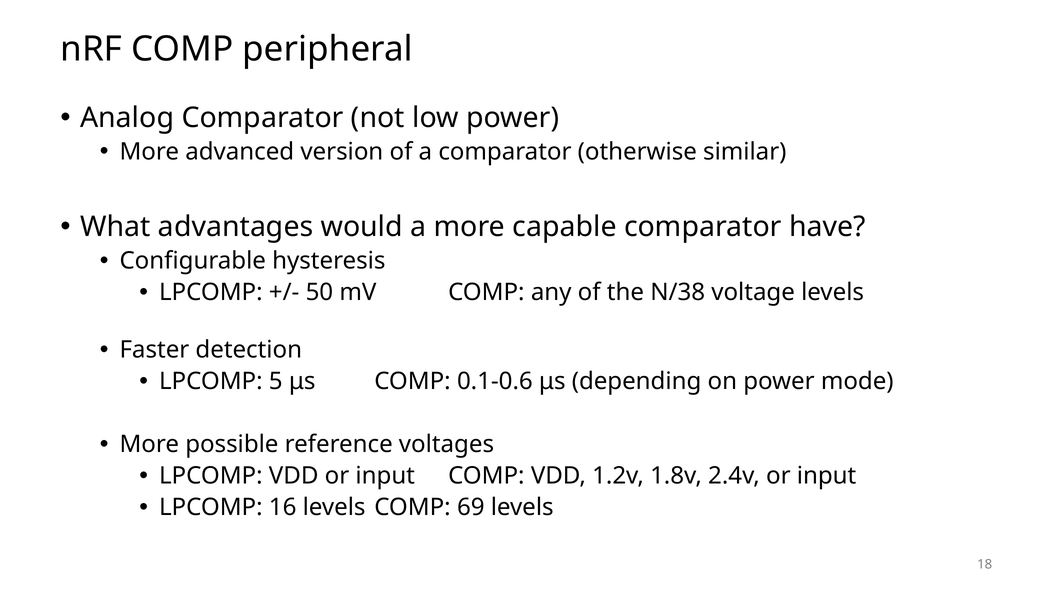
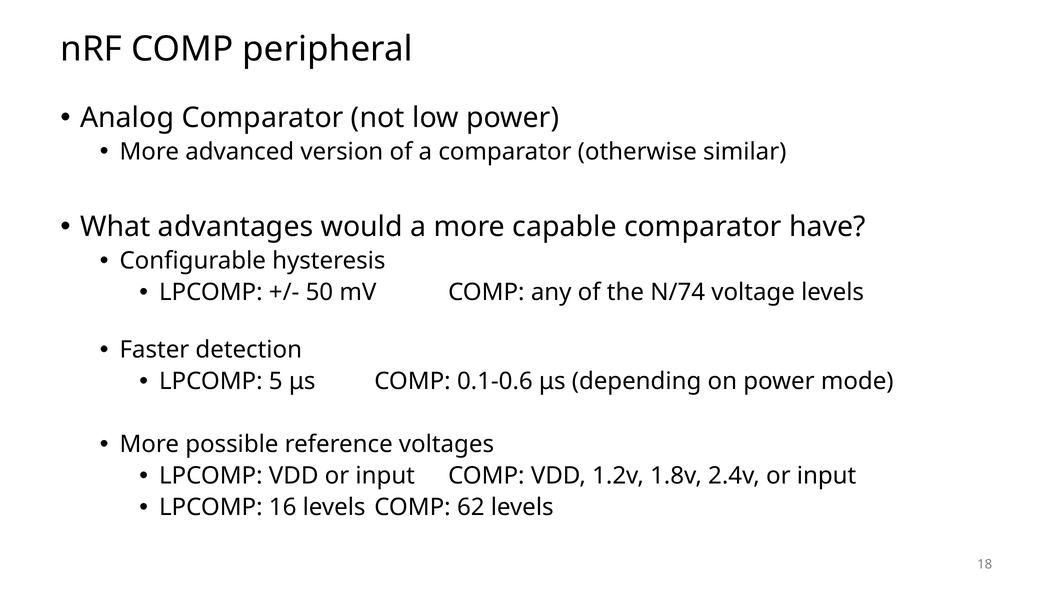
N/38: N/38 -> N/74 (678, 292)
69: 69 -> 62 (471, 508)
